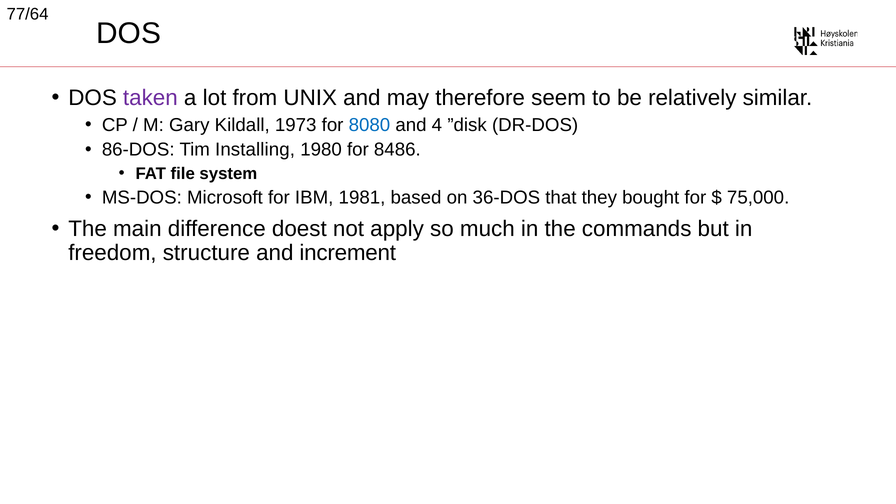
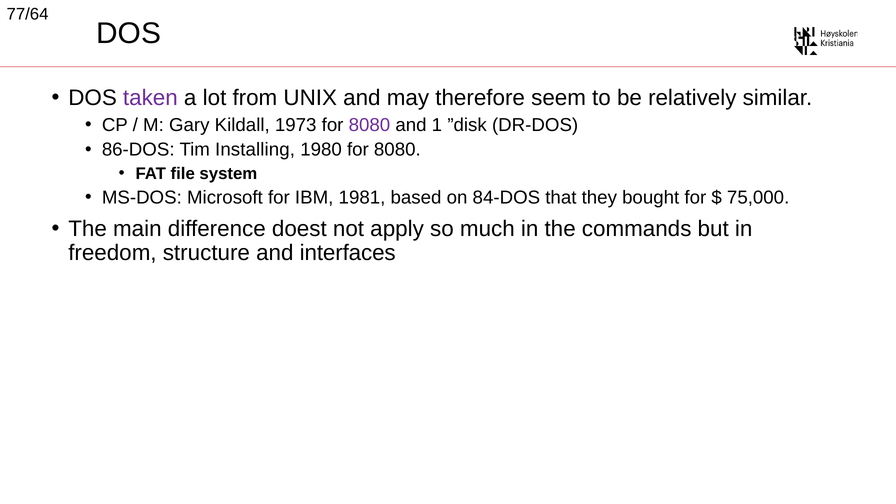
8080 colour: blue -> purple (369, 125)
4: 4 -> 1 (437, 125)
1980 for 8486: 8486 -> 8080 (397, 150)
36-DOS: 36-DOS -> 84-DOS (506, 197)
increment: increment -> interfaces (348, 253)
